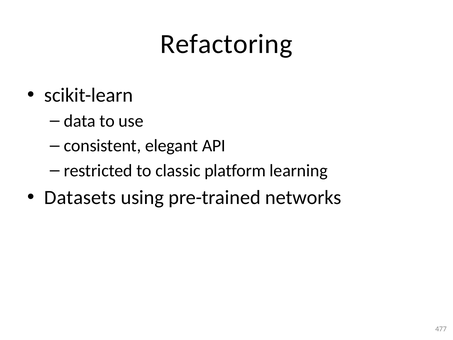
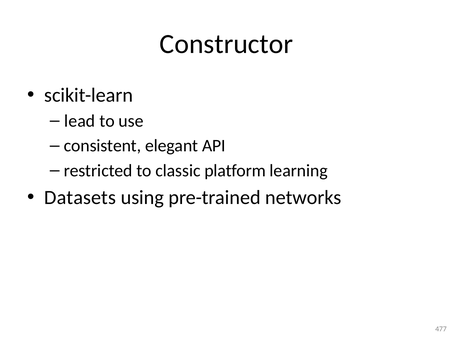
Refactoring: Refactoring -> Constructor (226, 44)
data: data -> lead (80, 121)
